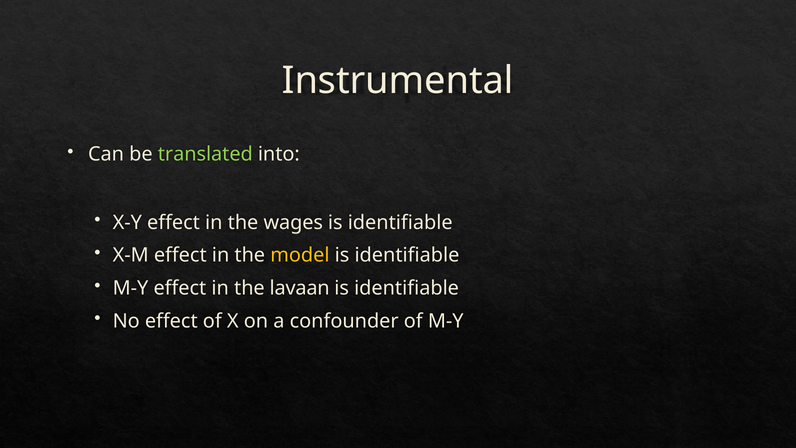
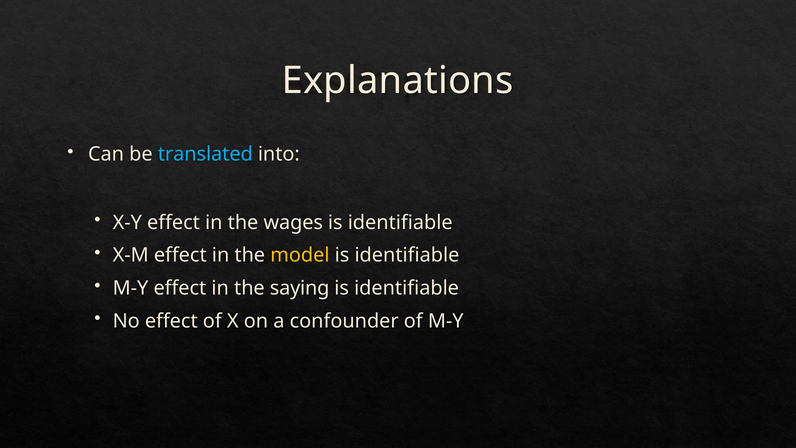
Instrumental: Instrumental -> Explanations (398, 81)
translated colour: light green -> light blue (205, 154)
lavaan: lavaan -> saying (300, 288)
